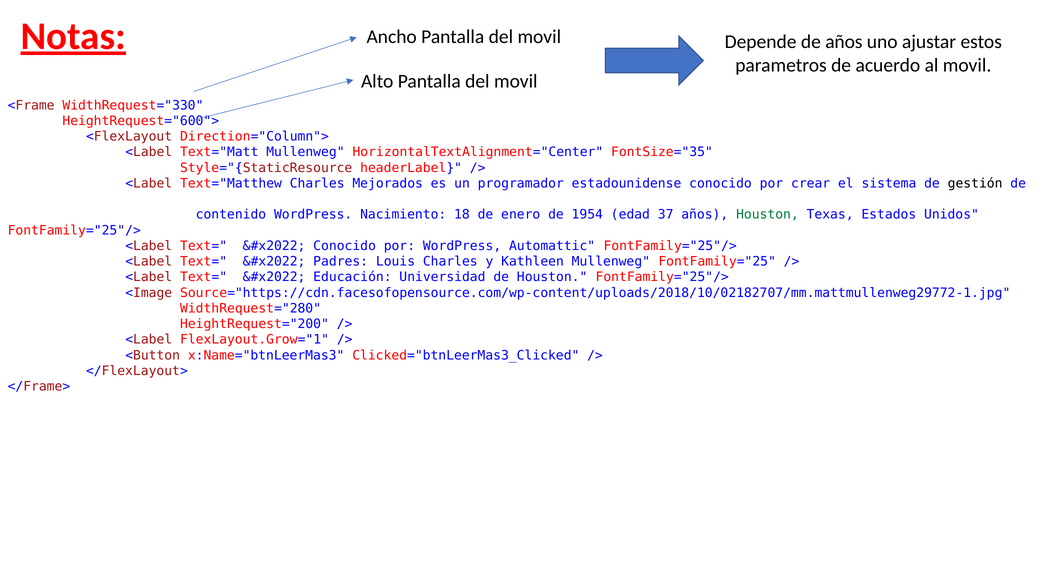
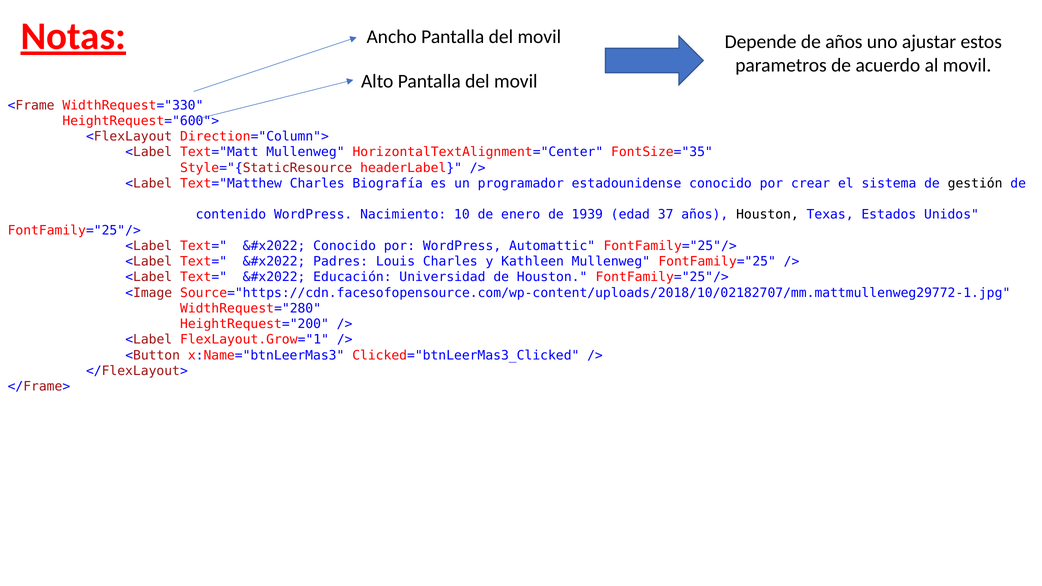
Mejorados: Mejorados -> Biografía (388, 183)
18: 18 -> 10 (462, 215)
1954: 1954 -> 1939 (587, 215)
Houston colour: green -> black (767, 215)
